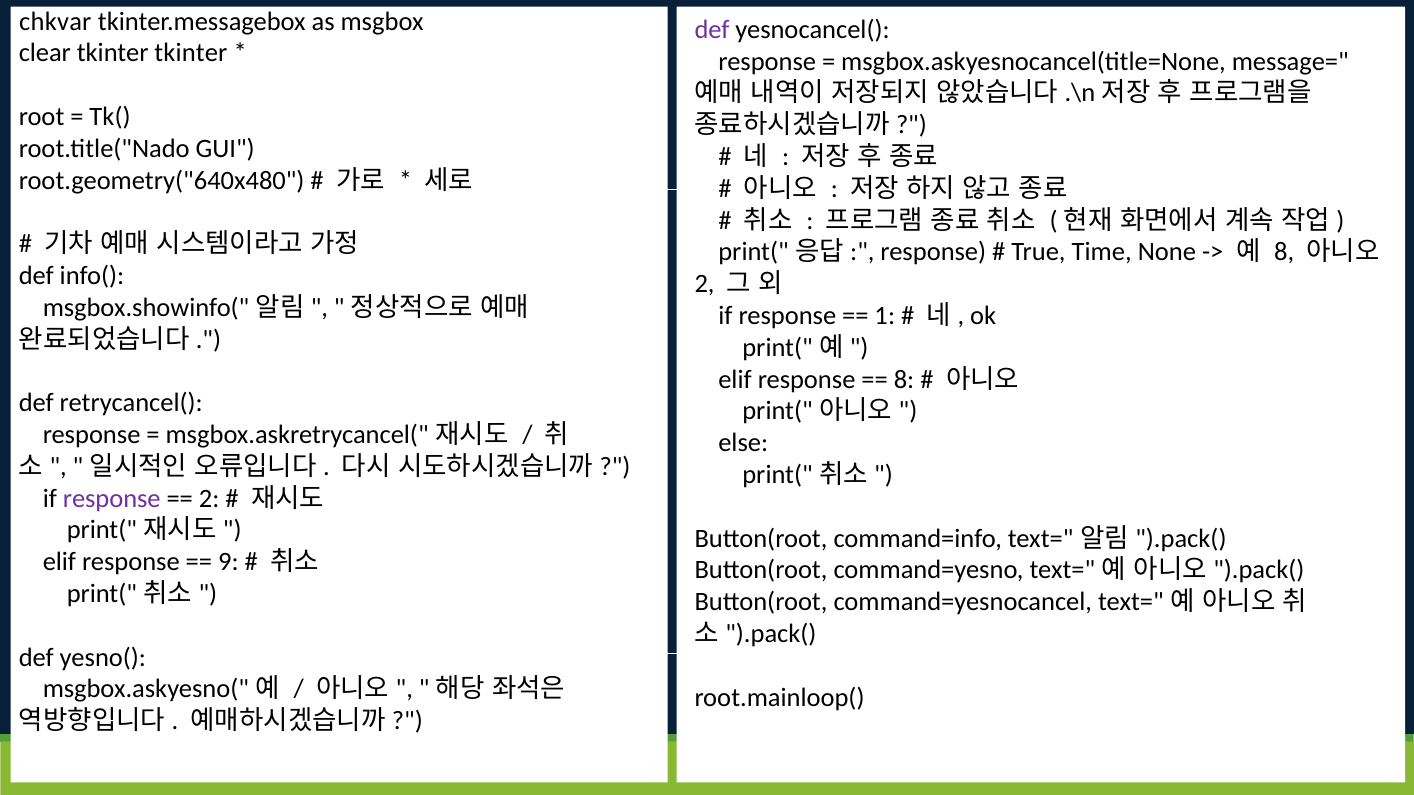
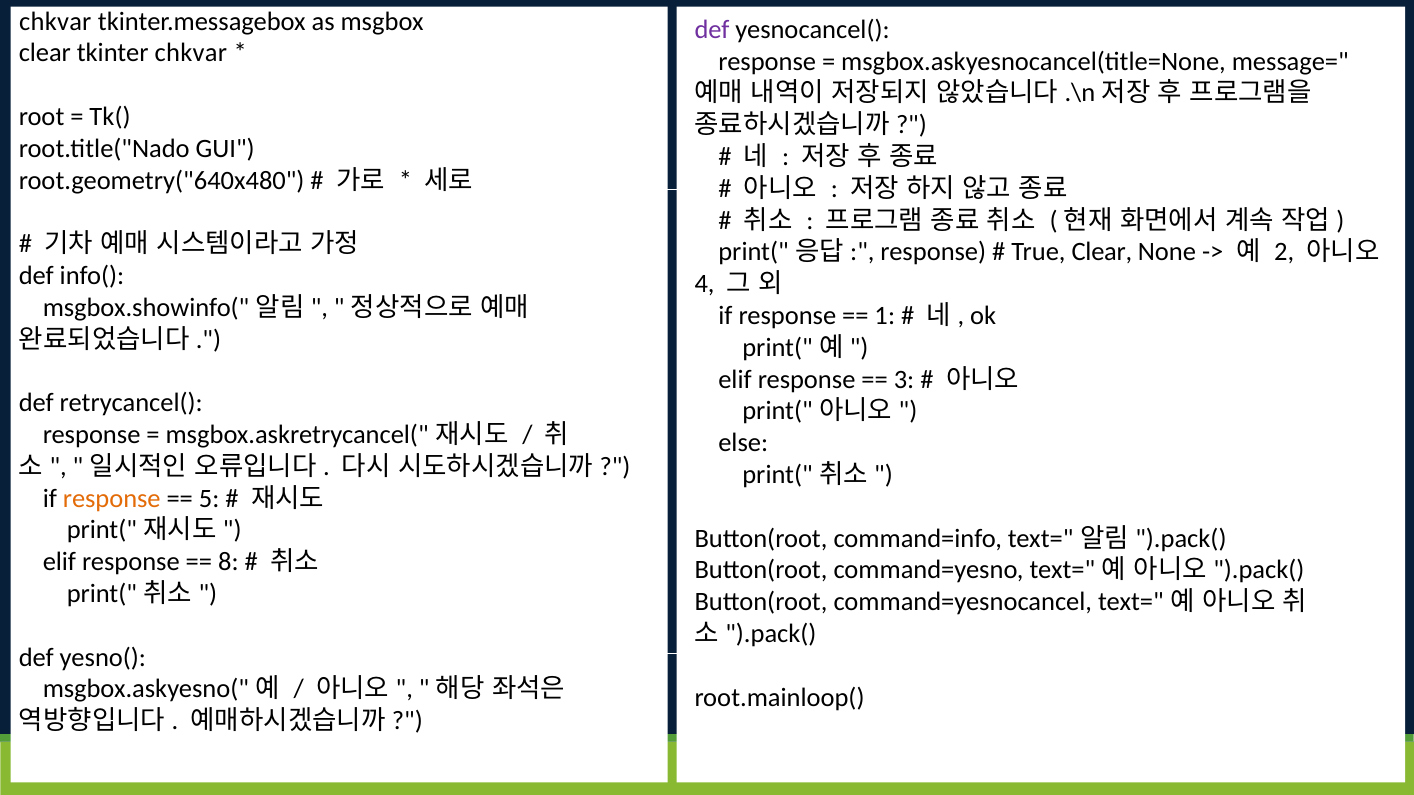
tkinter tkinter: tkinter -> chkvar (191, 53)
True Time: Time -> Clear (1102, 252)
8: 8 -> 2 (1284, 252)
2: 2 -> 4 (705, 284)
8: 8 -> 3 (904, 380)
response colour: purple -> orange (112, 499)
2: 2 -> 5 (209, 499)
9: 9 -> 8 (228, 562)
